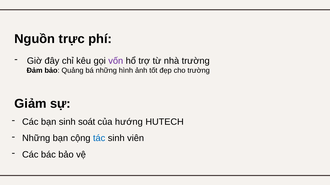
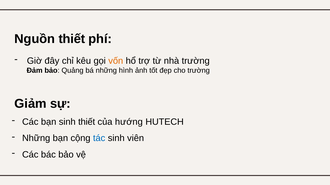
Nguồn trực: trực -> thiết (72, 39)
vốn colour: purple -> orange (116, 61)
sinh soát: soát -> thiết (87, 122)
